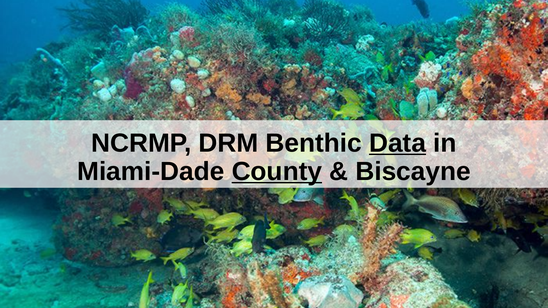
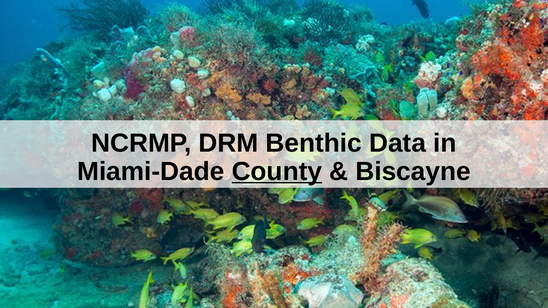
Data underline: present -> none (398, 143)
